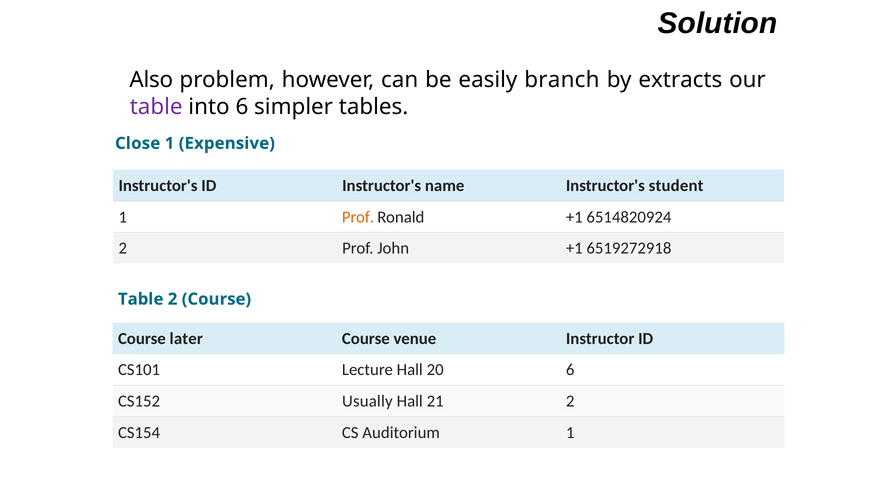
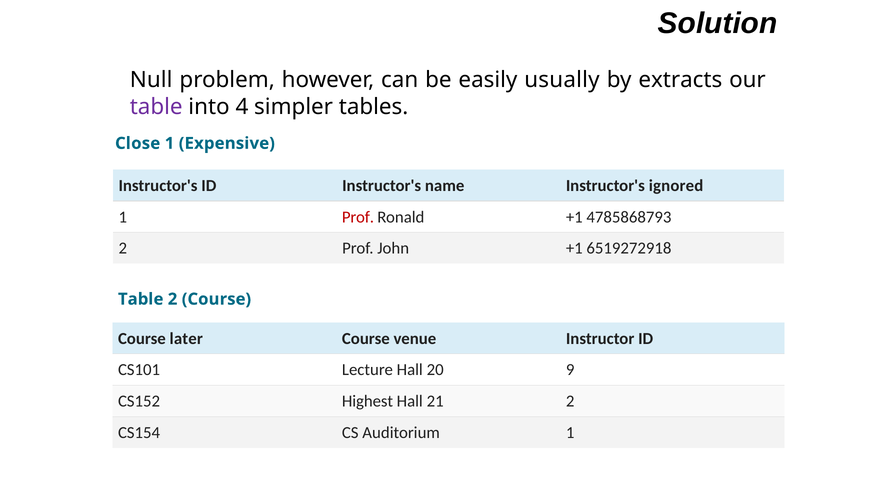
Also: Also -> Null (151, 80)
branch: branch -> usually (562, 80)
into 6: 6 -> 4 (242, 107)
student: student -> ignored (676, 186)
Prof colour: orange -> red (358, 217)
6514820924: 6514820924 -> 4785868793 (629, 217)
20 6: 6 -> 9 (570, 370)
Usually: Usually -> Highest (367, 401)
